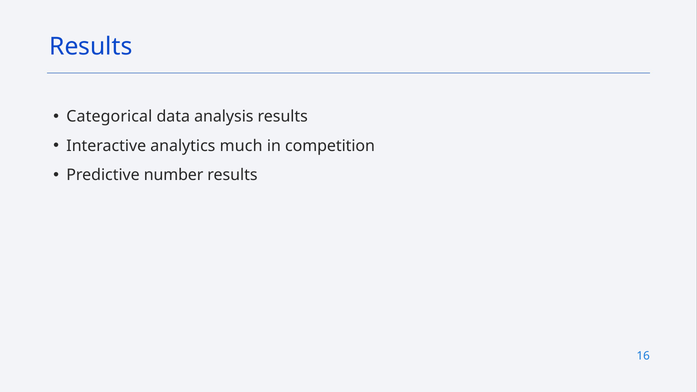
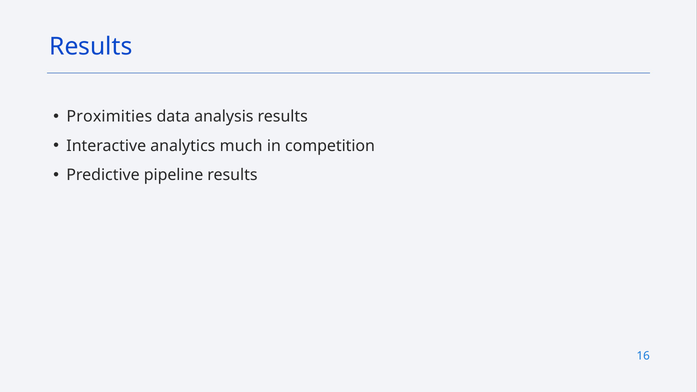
Categorical: Categorical -> Proximities (109, 117)
number: number -> pipeline (174, 175)
